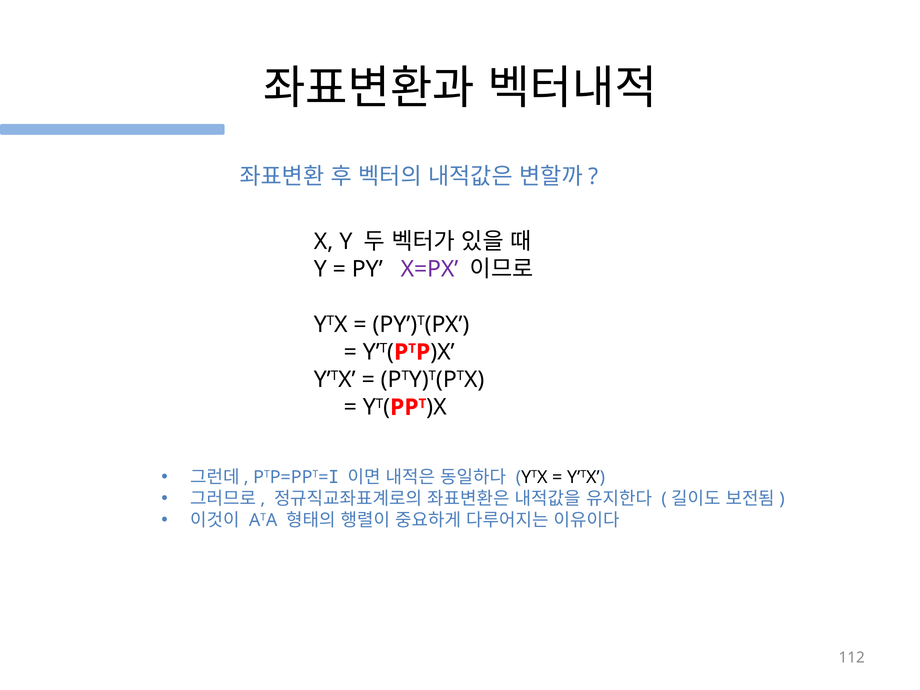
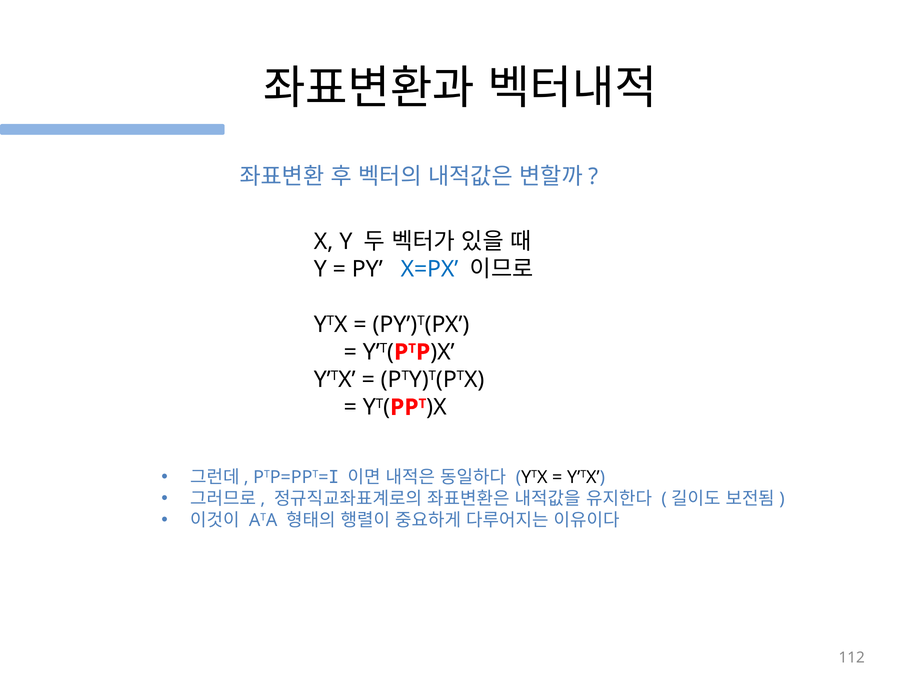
X=PX colour: purple -> blue (429, 269)
